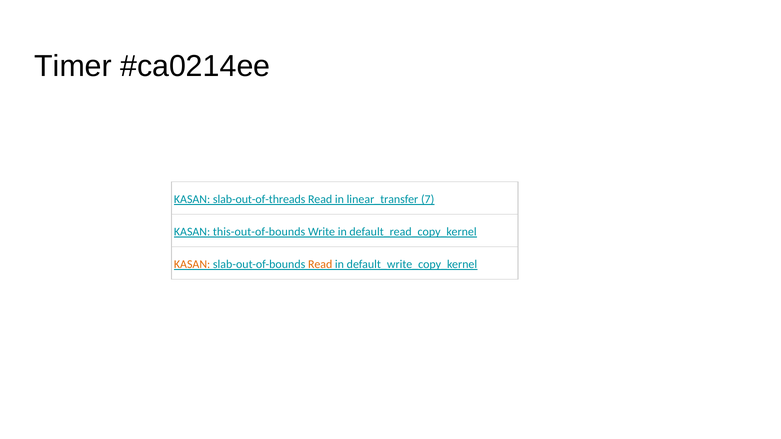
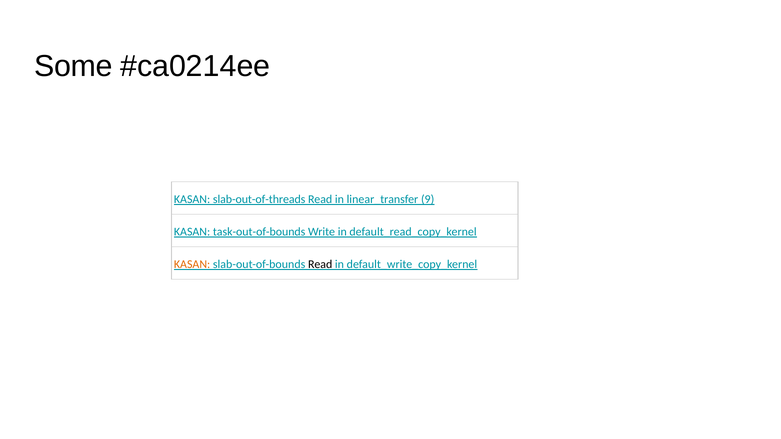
Timer: Timer -> Some (73, 66)
7: 7 -> 9 (428, 200)
this-out-of-bounds: this-out-of-bounds -> task-out-of-bounds (259, 232)
Read colour: orange -> black (320, 265)
